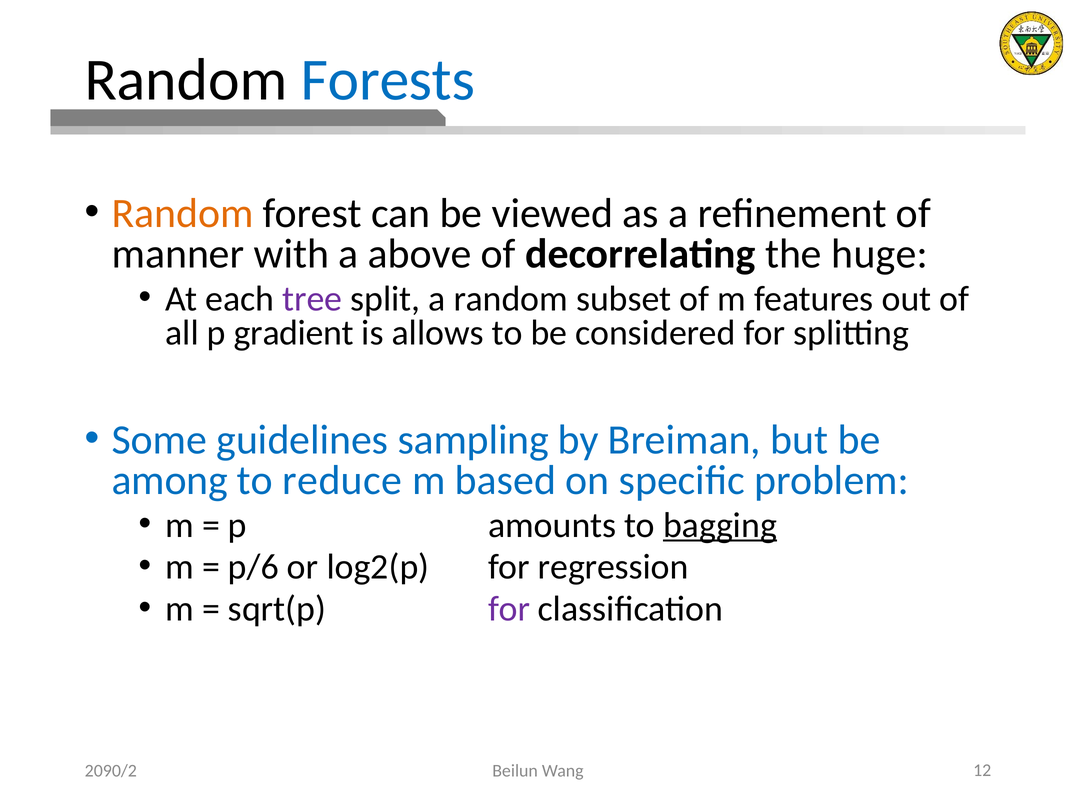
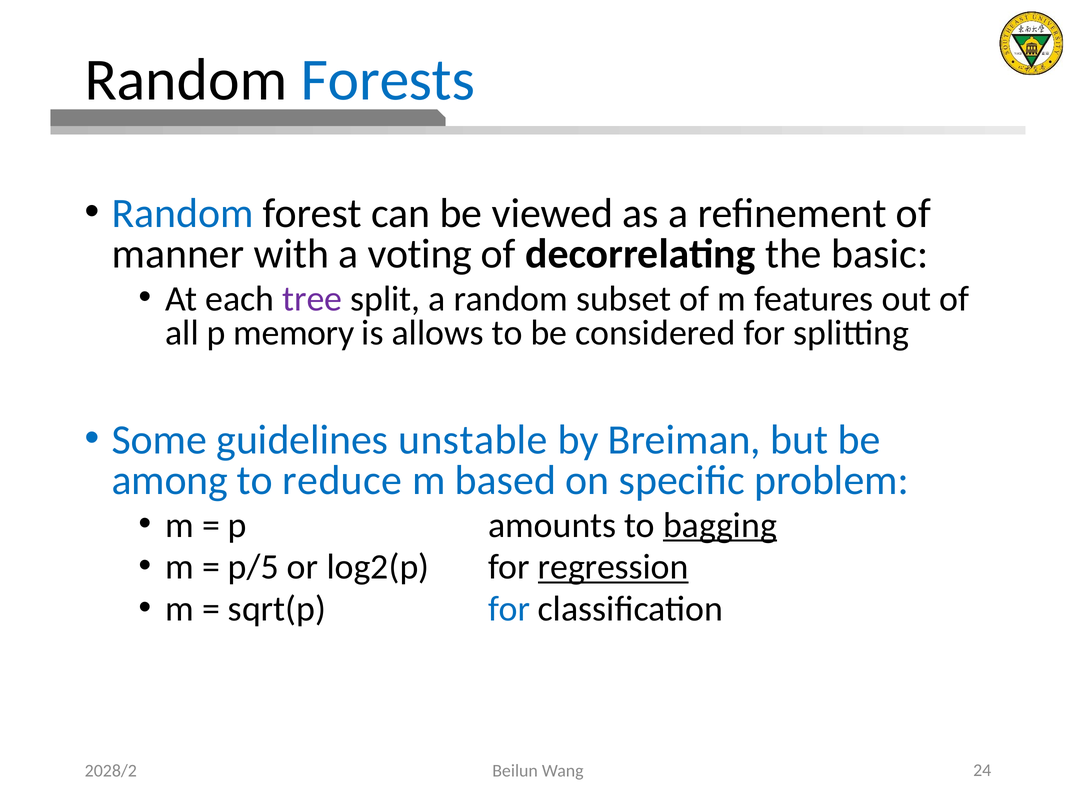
Random colour: orange -> blue (183, 214)
above: above -> voting (420, 254)
huge: huge -> basic (880, 254)
gradient: gradient -> memory (294, 333)
sampling: sampling -> unstable (473, 440)
p/6: p/6 -> p/5 (253, 567)
regression underline: none -> present (613, 567)
for colour: purple -> blue (509, 609)
2090/2: 2090/2 -> 2028/2 (111, 771)
12: 12 -> 24 (982, 771)
